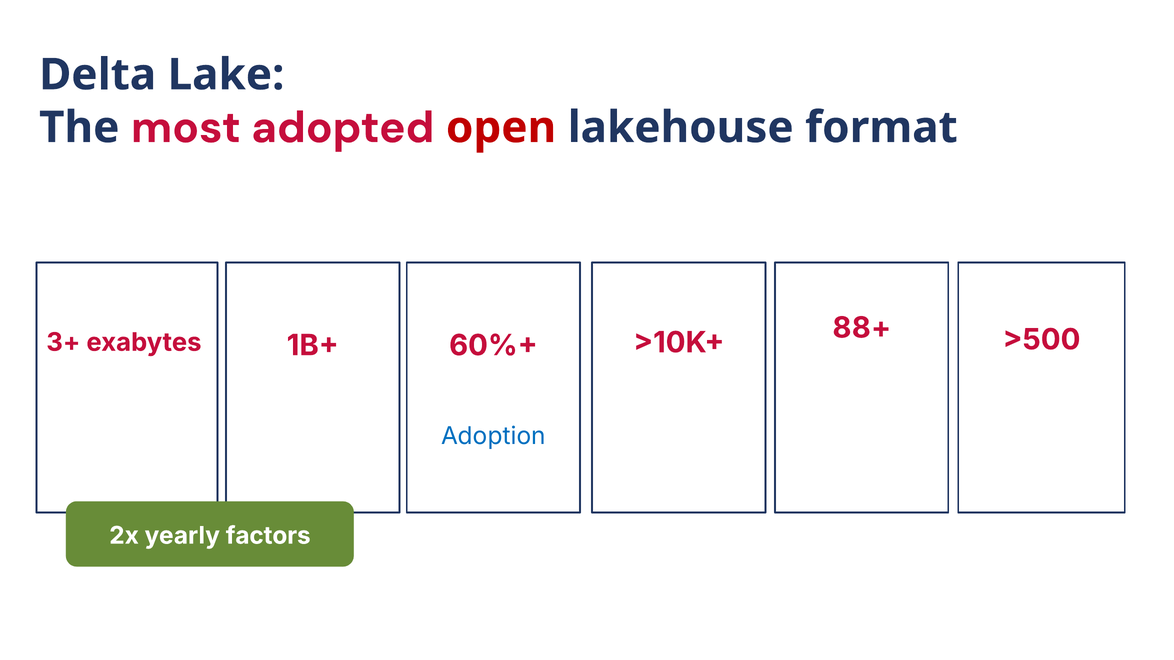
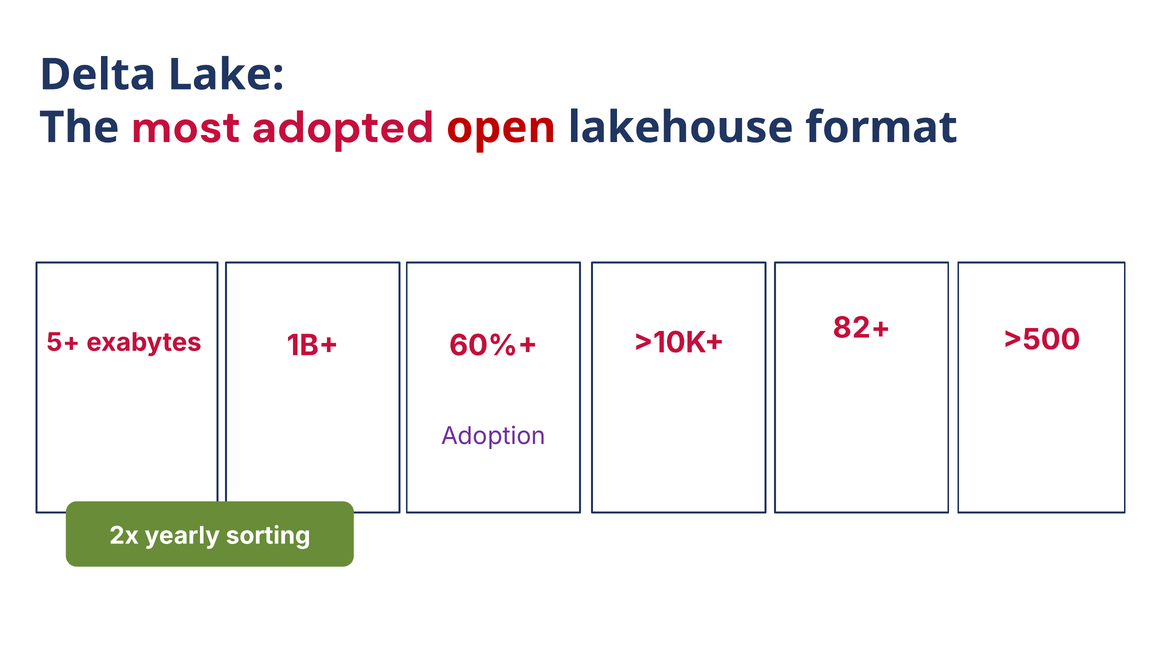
88+: 88+ -> 82+ (862, 328)
3+: 3+ -> 5+ (63, 343)
Adoption colour: blue -> purple (493, 436)
factors: factors -> sorting (268, 536)
